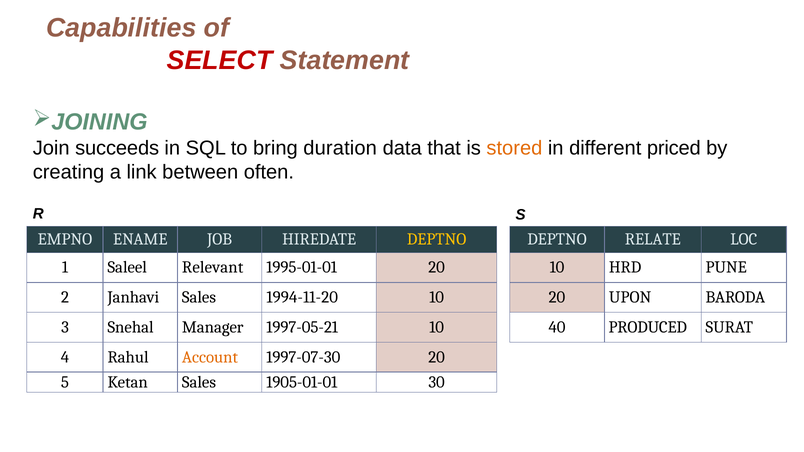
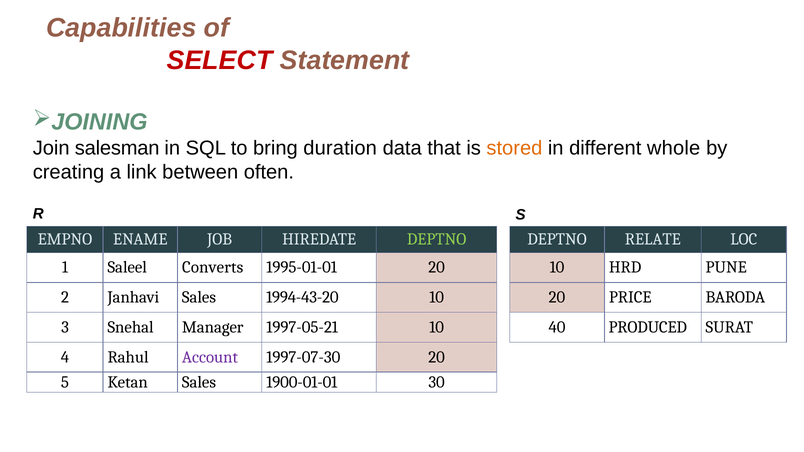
succeeds: succeeds -> salesman (117, 148)
priced: priced -> whole (674, 148)
DEPTNO colour: yellow -> light green (437, 239)
Relevant: Relevant -> Converts (213, 268)
1994-11-20: 1994-11-20 -> 1994-43-20 (302, 297)
UPON: UPON -> PRICE (630, 297)
Account colour: orange -> purple (210, 357)
1905-01-01: 1905-01-01 -> 1900-01-01 (302, 382)
